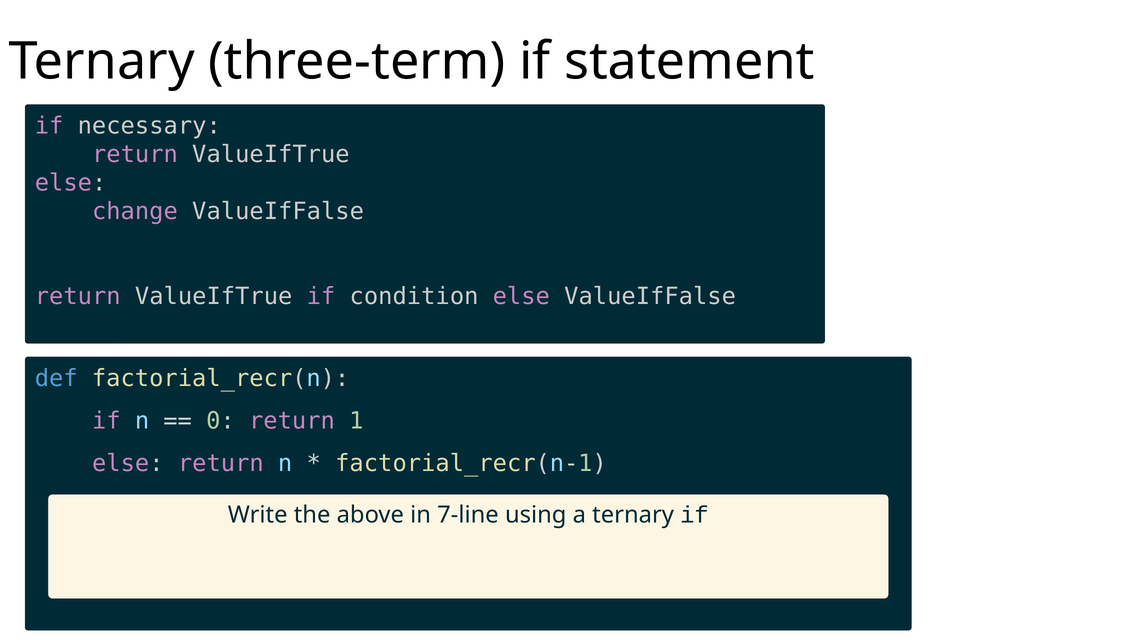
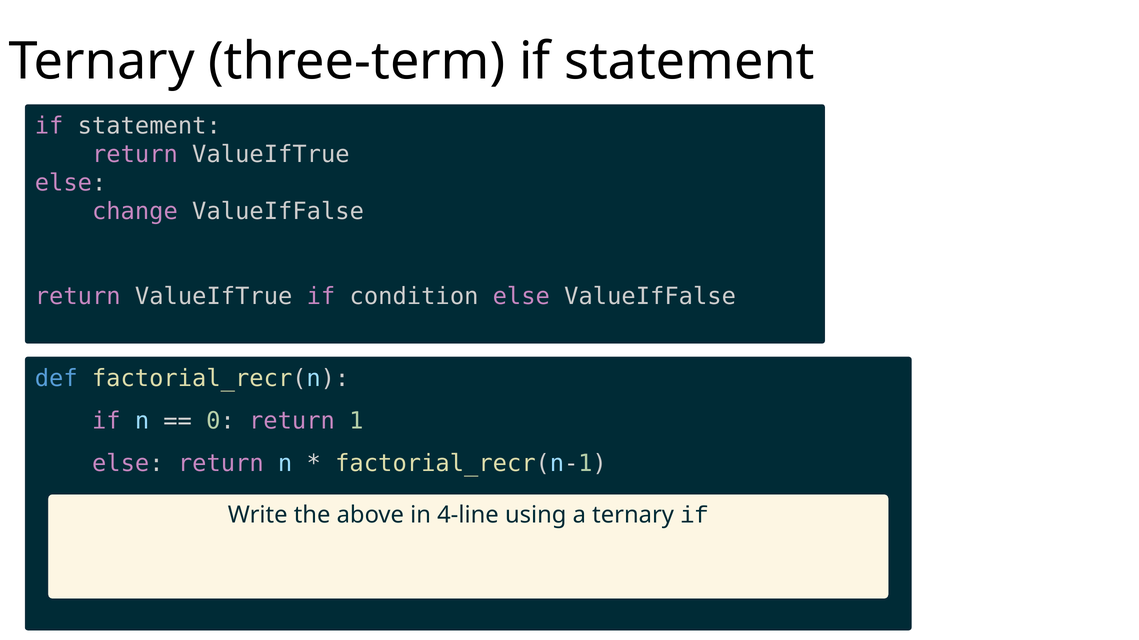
necessary: necessary -> statement (149, 126)
7-line: 7-line -> 4-line (468, 516)
